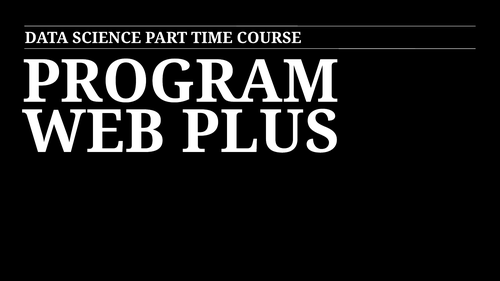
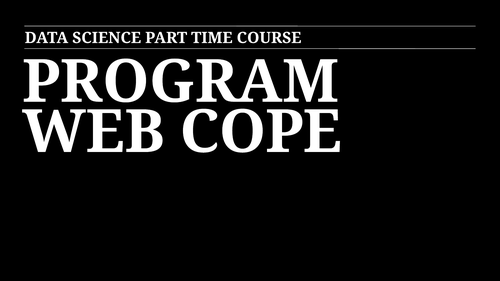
PLUS: PLUS -> COPE (261, 132)
